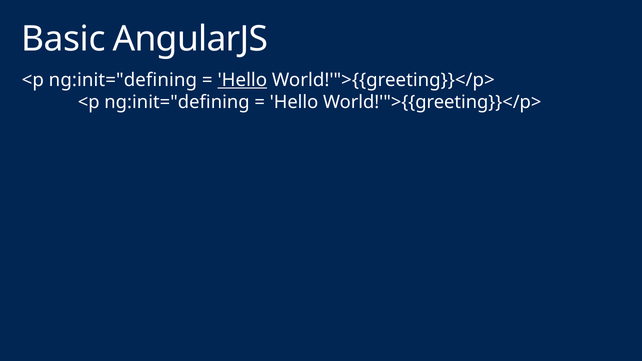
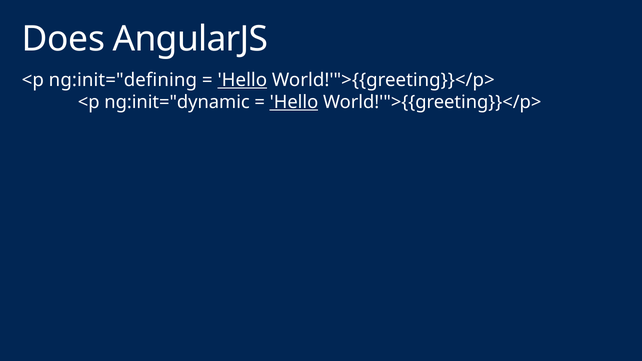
Basic: Basic -> Does (63, 39)
ng:init="defining: ng:init="defining -> ng:init="dynamic (177, 102)
Hello underline: none -> present (294, 102)
